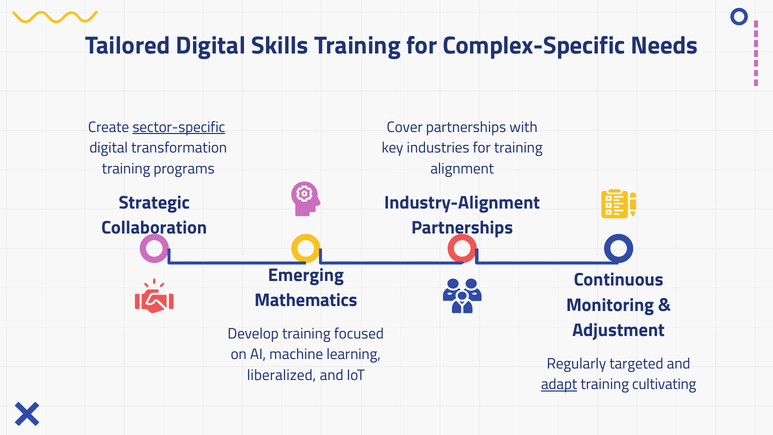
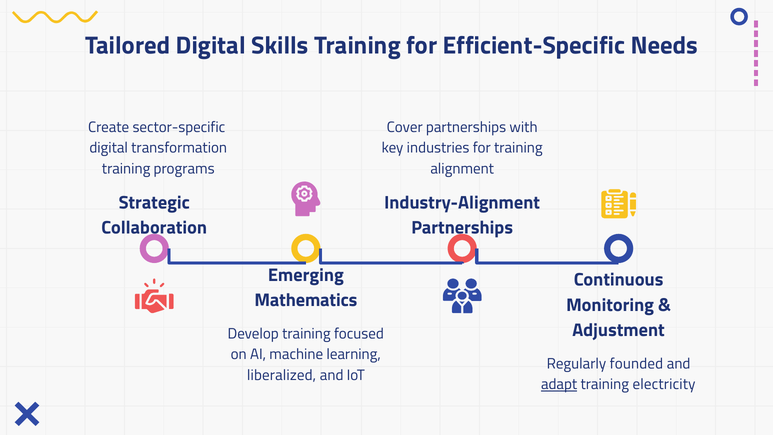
Complex-Specific: Complex-Specific -> Efficient-Specific (534, 46)
sector-specific underline: present -> none (179, 127)
targeted: targeted -> founded (636, 364)
cultivating: cultivating -> electricity (664, 384)
